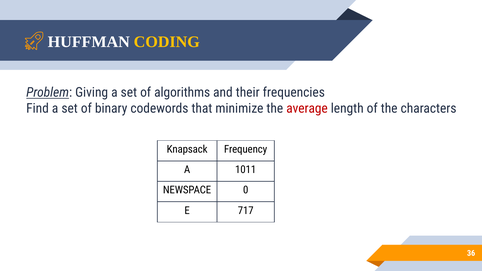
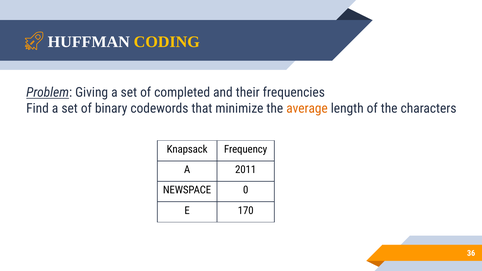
algorithms: algorithms -> completed (182, 92)
average colour: red -> orange (307, 109)
1011: 1011 -> 2011 (246, 170)
717: 717 -> 170 (246, 211)
